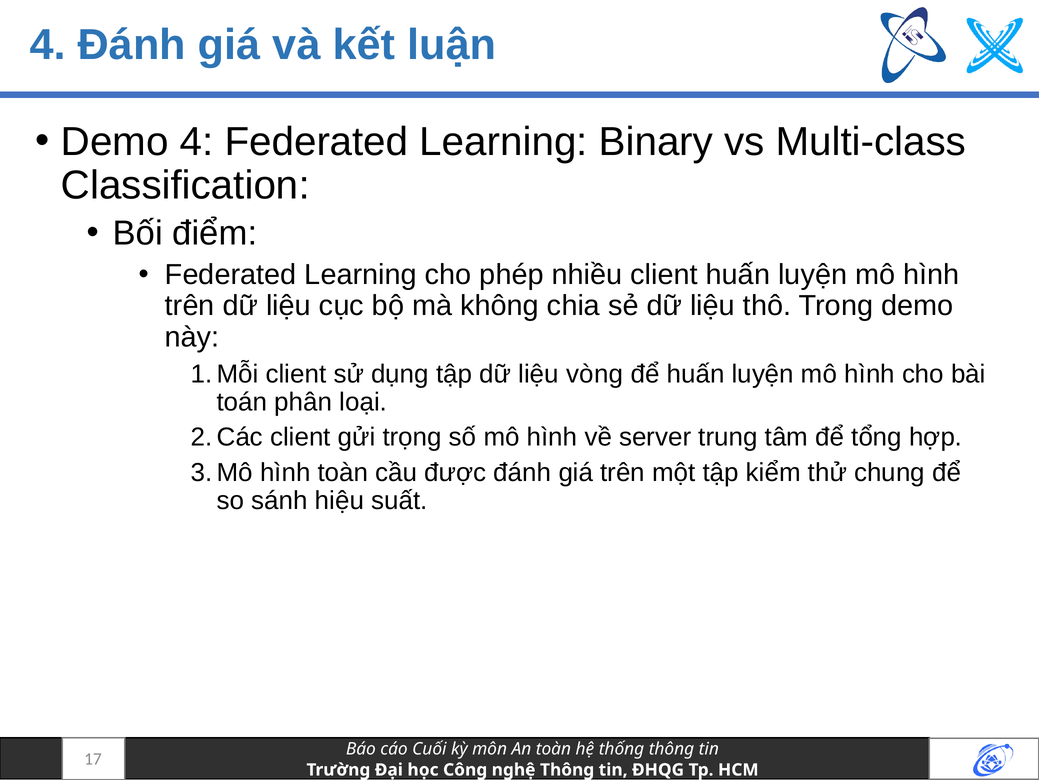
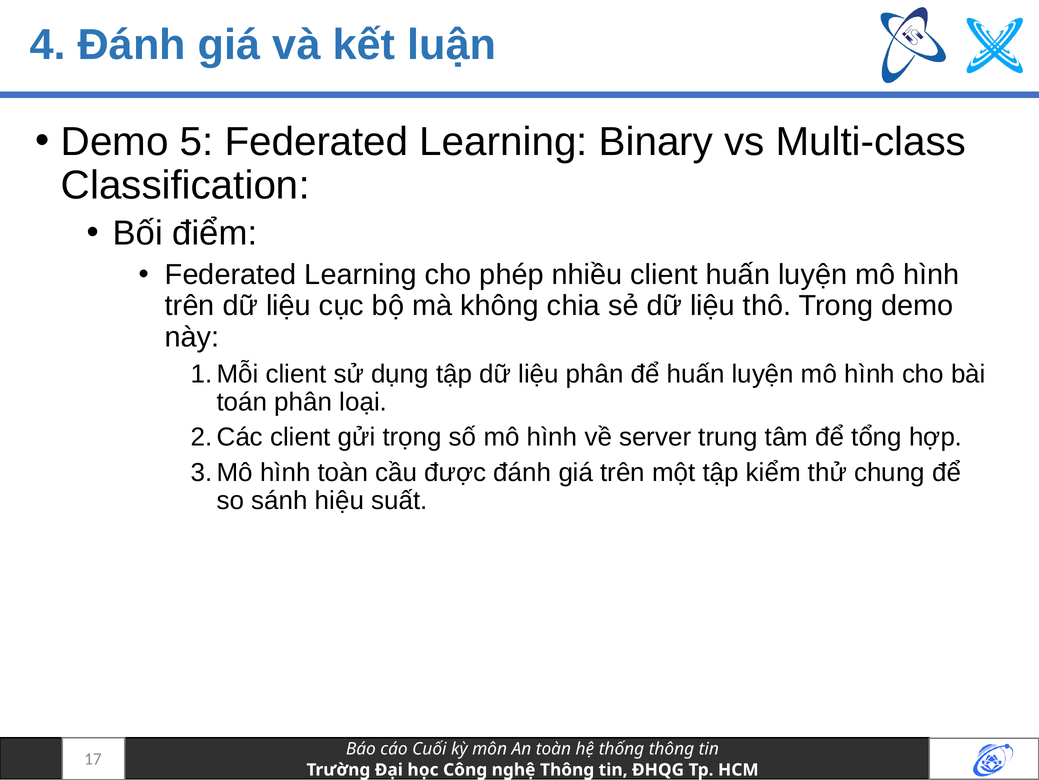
Demo 4: 4 -> 5 (197, 142)
liệu vòng: vòng -> phân (595, 374)
